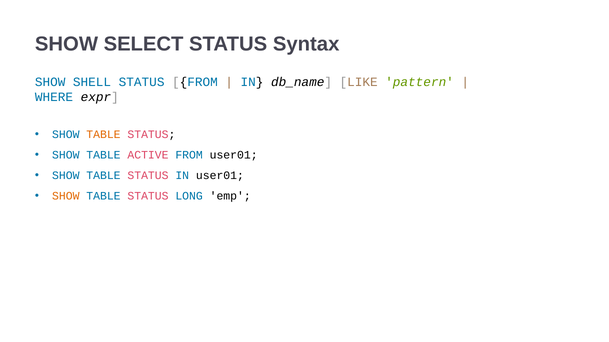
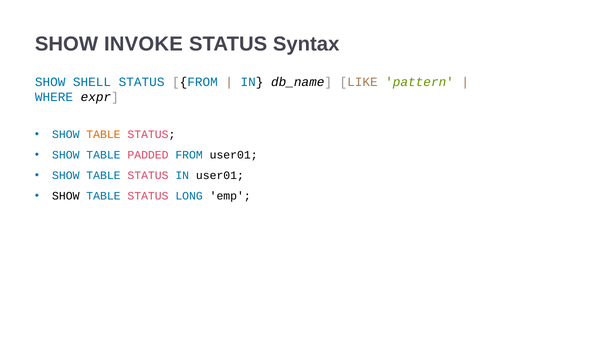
SELECT: SELECT -> INVOKE (143, 44)
ACTIVE: ACTIVE -> PADDED (148, 155)
SHOW colour: orange -> black (66, 196)
